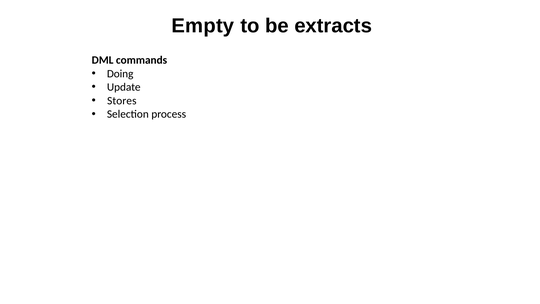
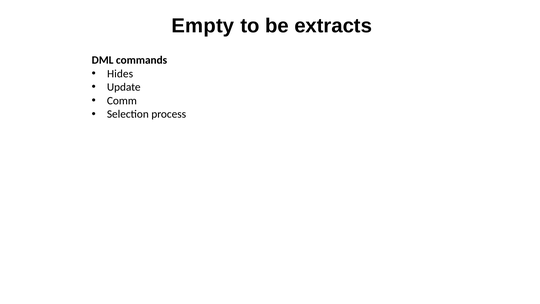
Doing: Doing -> Hides (120, 74)
Stores: Stores -> Comm (122, 101)
